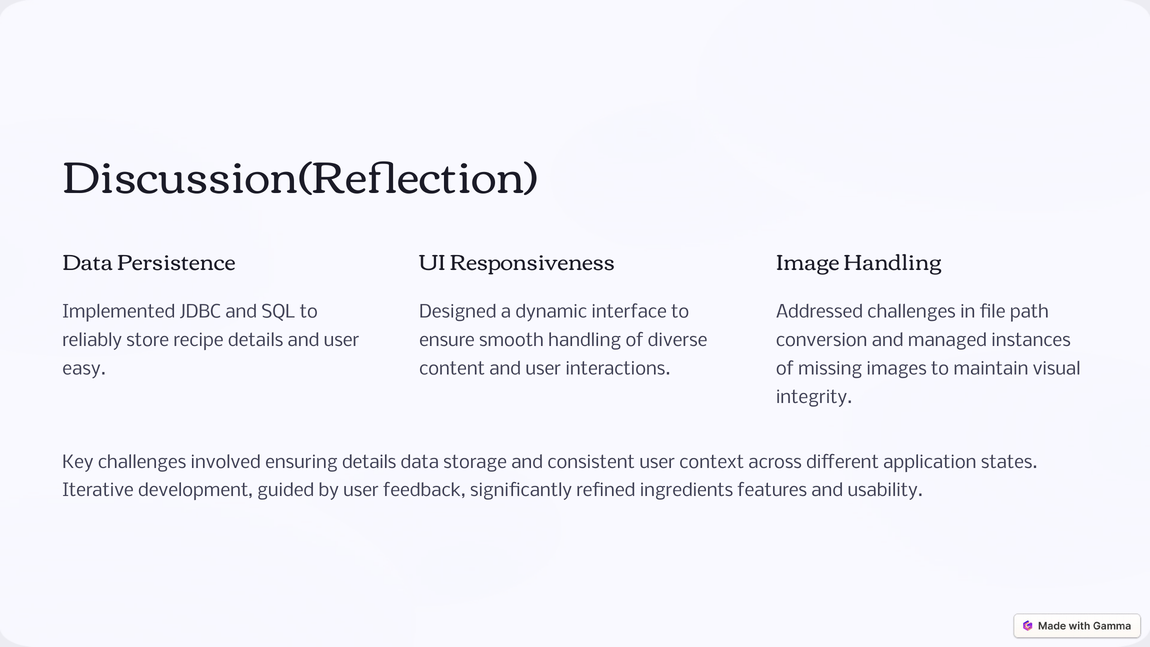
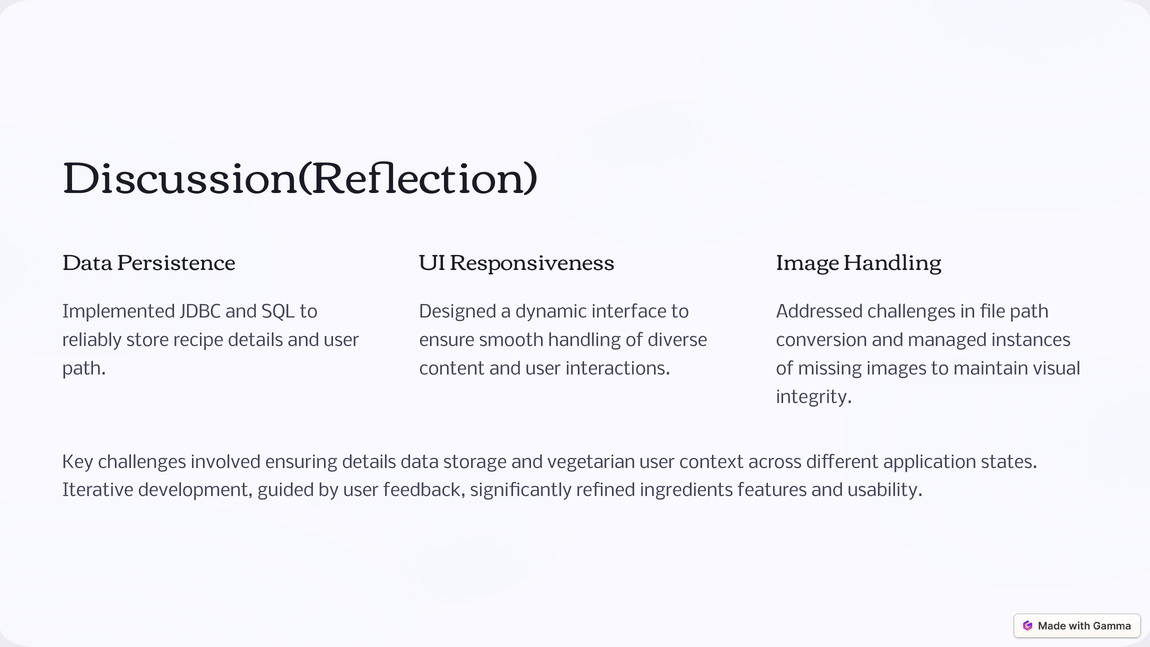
easy: easy -> path (84, 369)
consistent: consistent -> vegetarian (591, 462)
